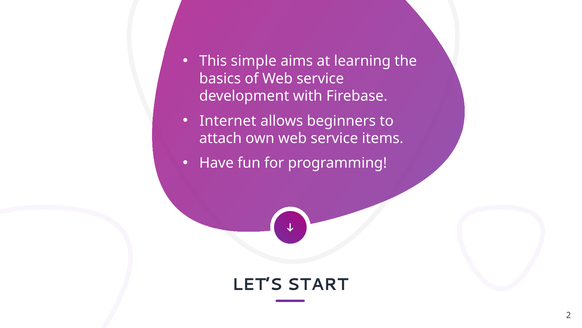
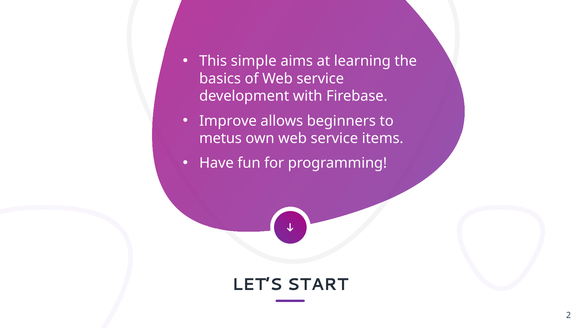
Internet: Internet -> Improve (228, 121)
attach: attach -> metus (221, 138)
